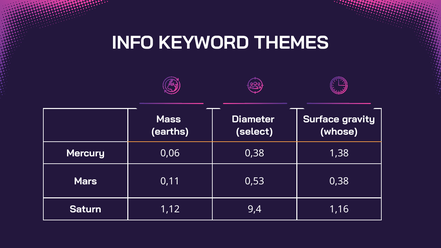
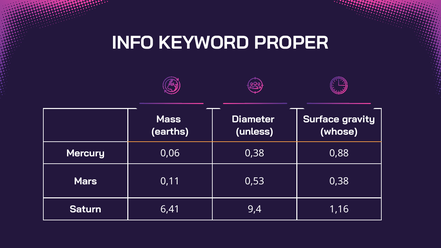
THEMES: THEMES -> PROPER (291, 43)
select: select -> unless (255, 132)
1,38: 1,38 -> 0,88 (339, 153)
1,12: 1,12 -> 6,41 (170, 209)
